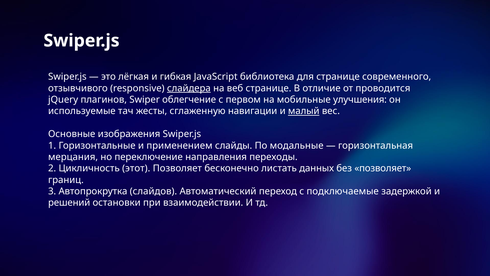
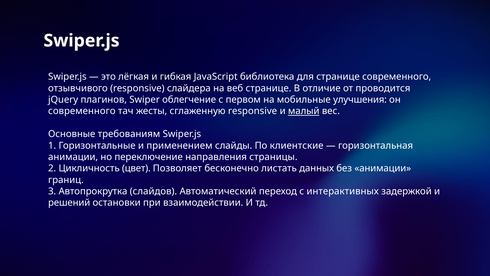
слайдера underline: present -> none (189, 88)
используемые: используемые -> современного (82, 111)
сглаженную навигации: навигации -> responsive (253, 111)
изображения: изображения -> требованиям (129, 134)
модальные: модальные -> клиентские (297, 145)
мерцания: мерцания -> анимации (73, 157)
переходы: переходы -> страницы (273, 157)
этот: этот -> цвет (136, 168)
без позволяет: позволяет -> анимации (383, 168)
подключаемые: подключаемые -> интерактивных (343, 191)
